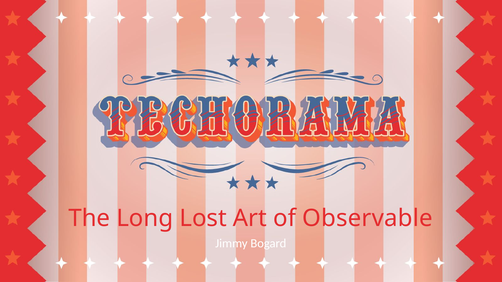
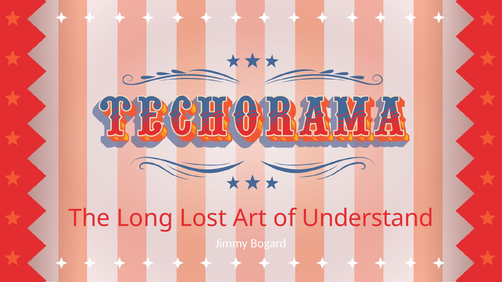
Observable: Observable -> Understand (368, 218)
